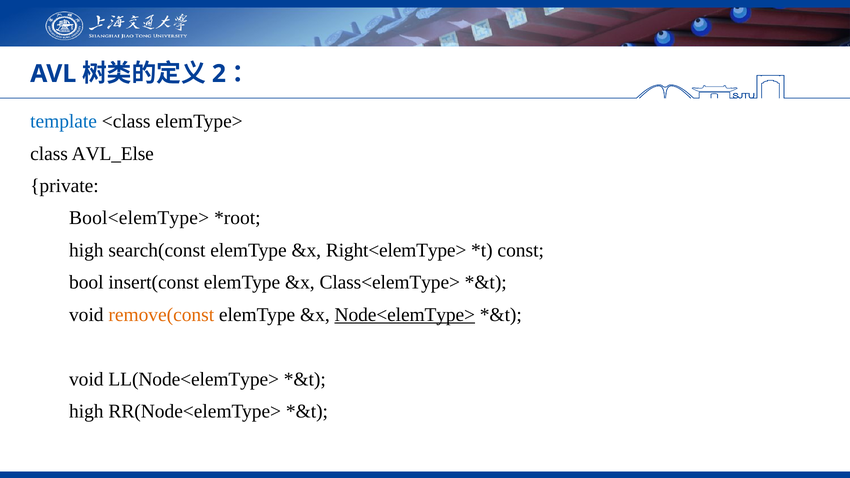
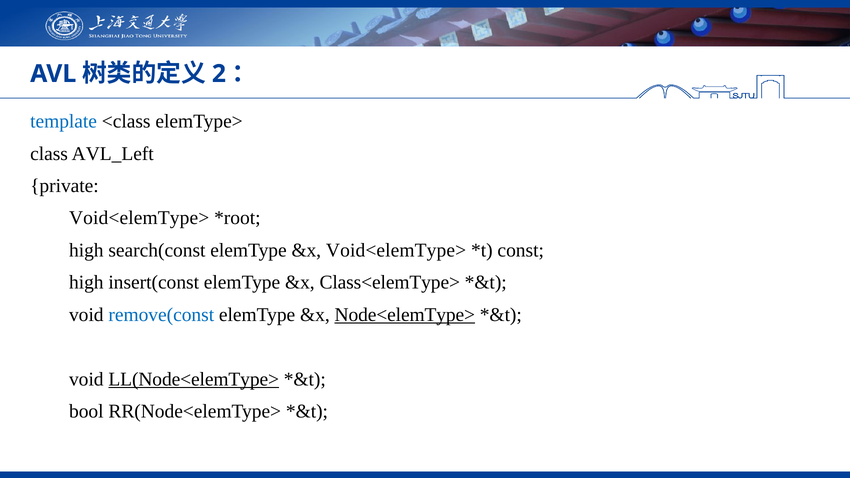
AVL_Else: AVL_Else -> AVL_Left (113, 154)
Bool<elemType>: Bool<elemType> -> Void<elemType> (139, 218)
&x Right<elemType>: Right<elemType> -> Void<elemType> (396, 250)
bool: bool -> high (86, 283)
remove(const colour: orange -> blue (161, 315)
LL(Node<elemType> underline: none -> present (194, 379)
high: high -> bool (86, 411)
